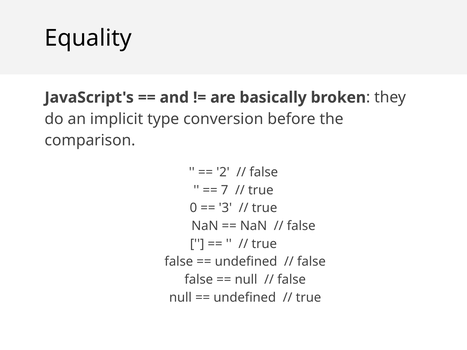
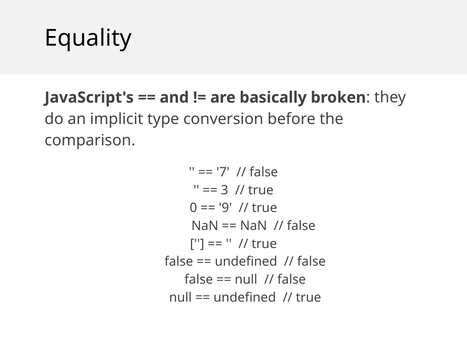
2: 2 -> 7 (223, 172)
7: 7 -> 3 (225, 190)
3: 3 -> 9 (225, 208)
